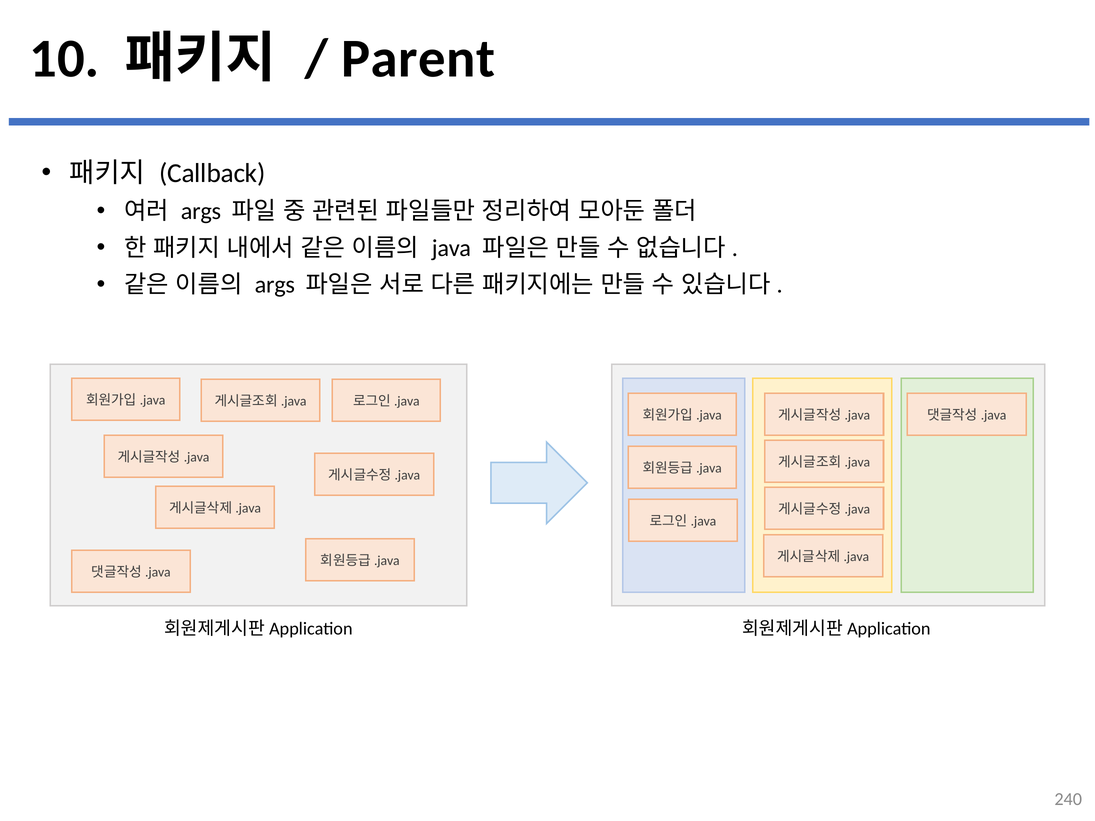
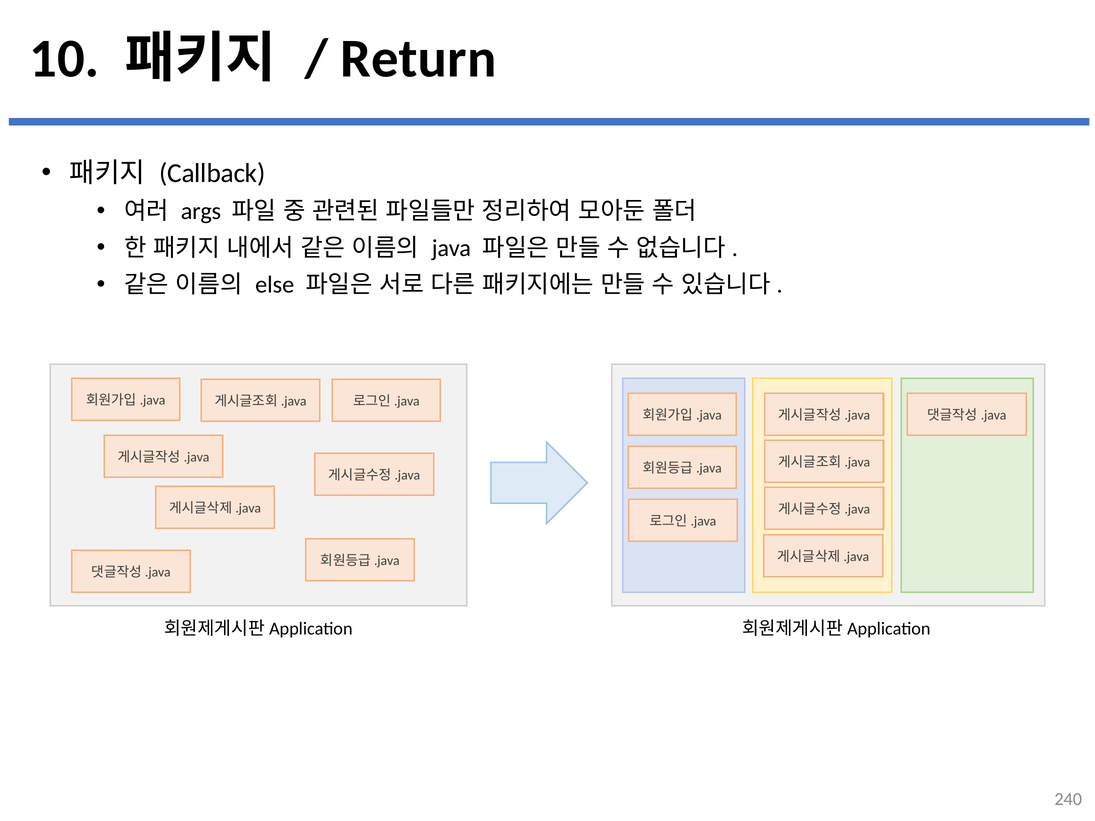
Parent: Parent -> Return (418, 59)
args: args -> else (275, 285)
